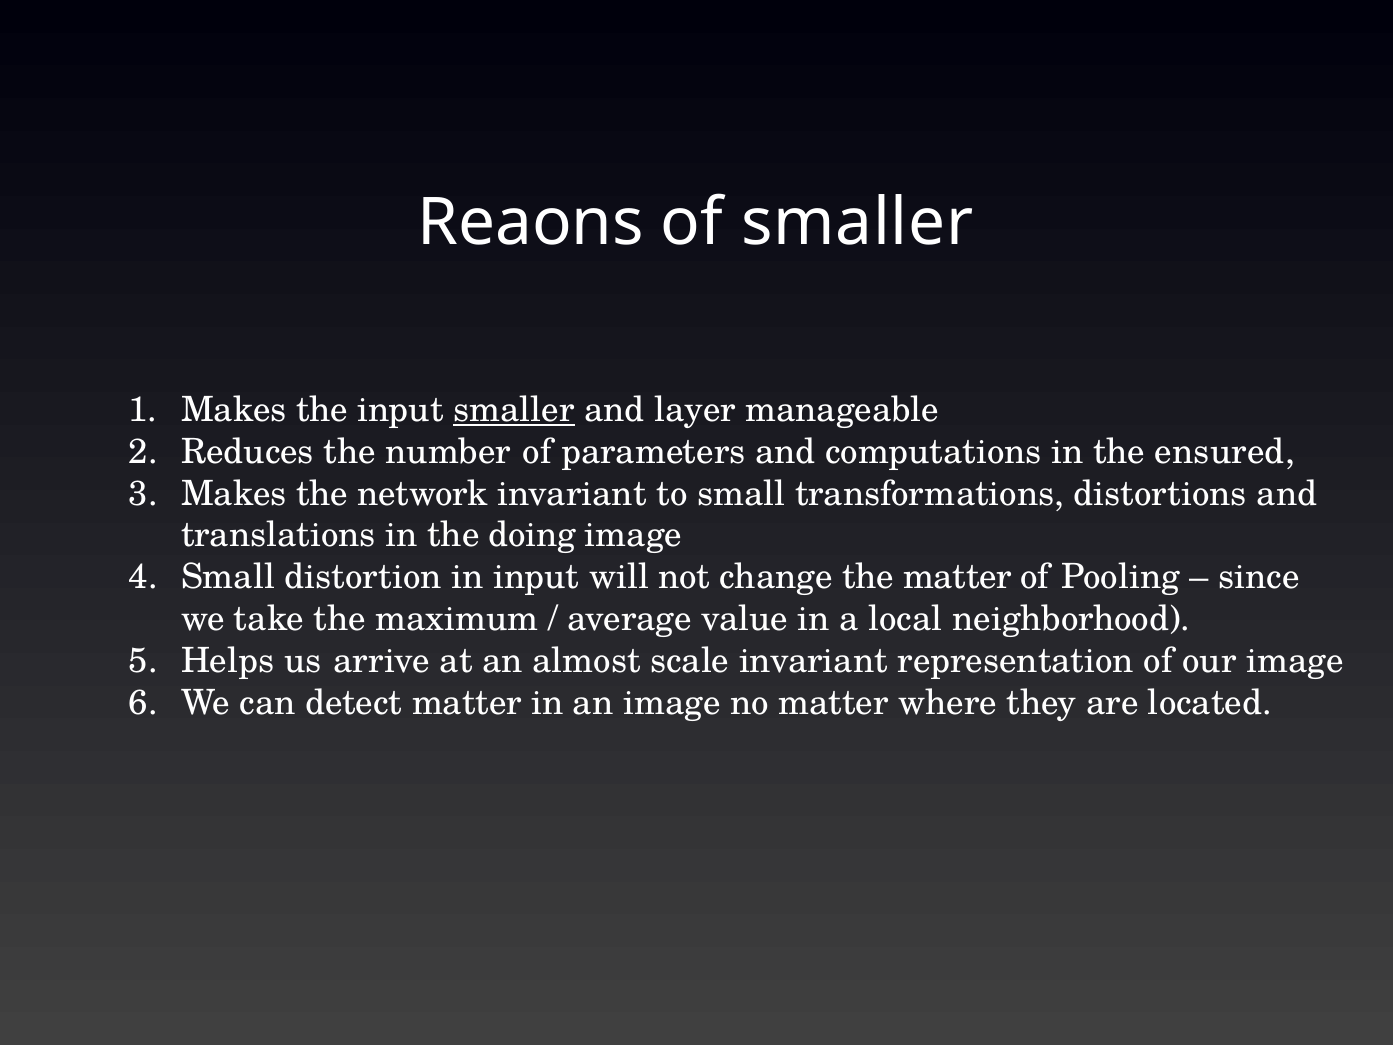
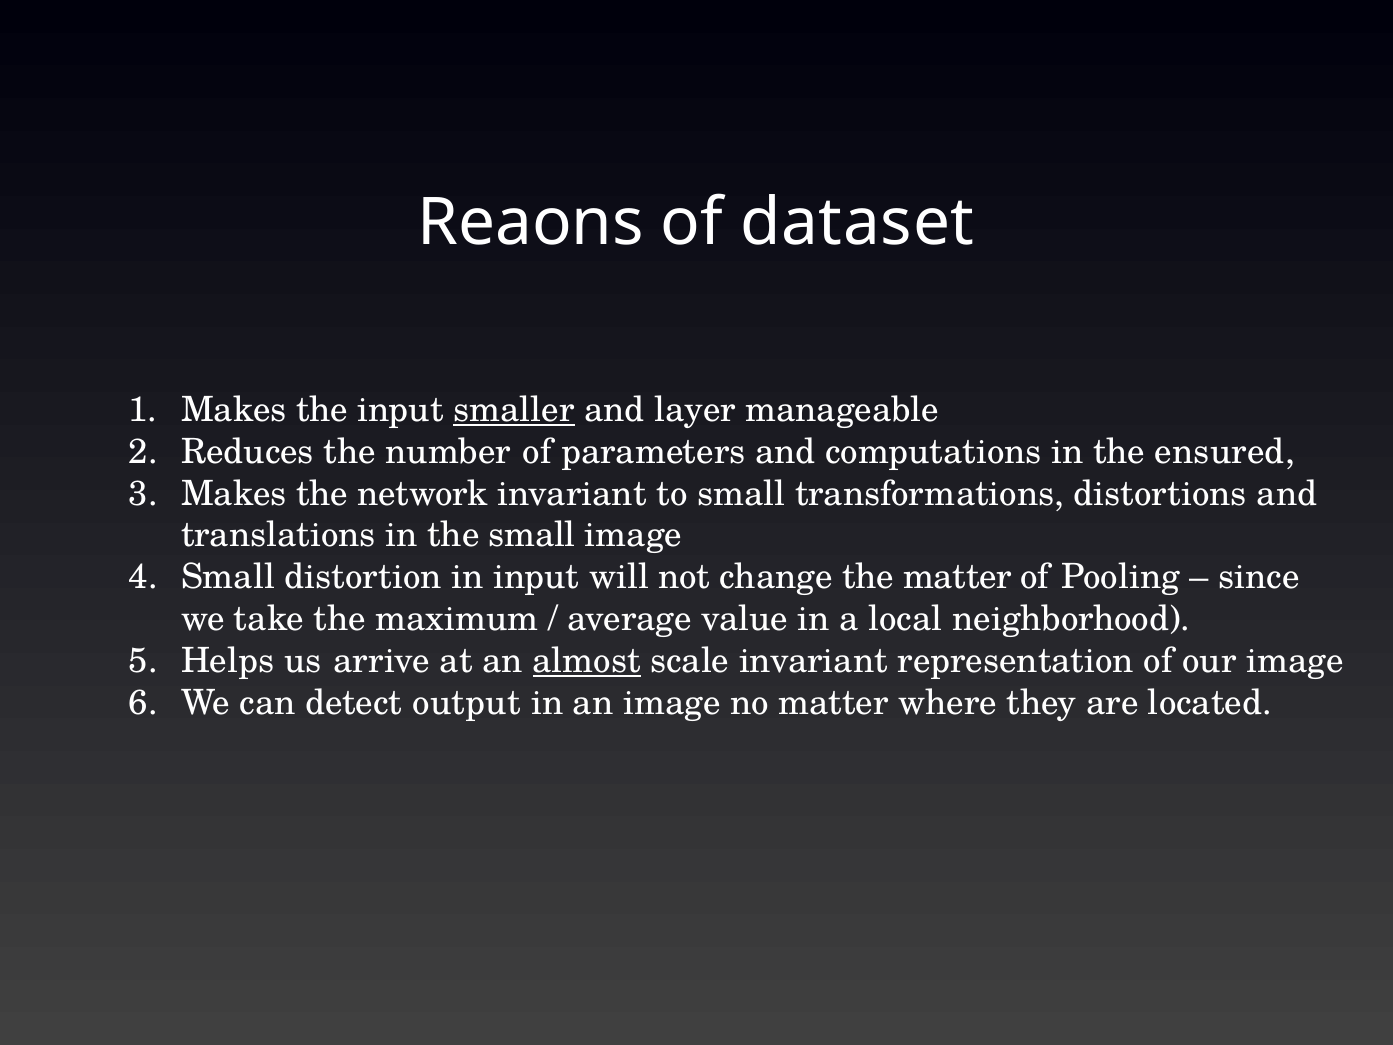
of smaller: smaller -> dataset (857, 223)
the doing: doing -> small (532, 535)
almost underline: none -> present (587, 661)
detect matter: matter -> output (467, 702)
